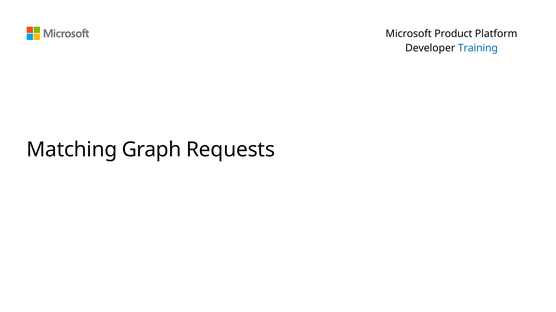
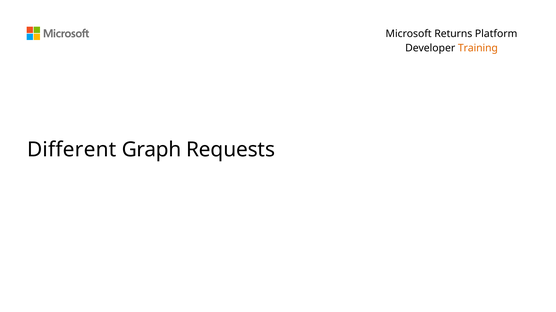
Product: Product -> Returns (453, 34)
Training colour: blue -> orange (478, 48)
Matching: Matching -> Different (72, 150)
